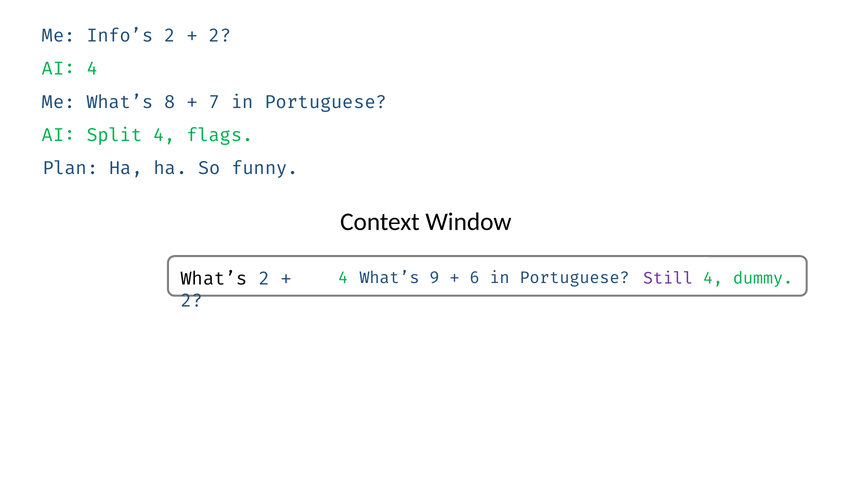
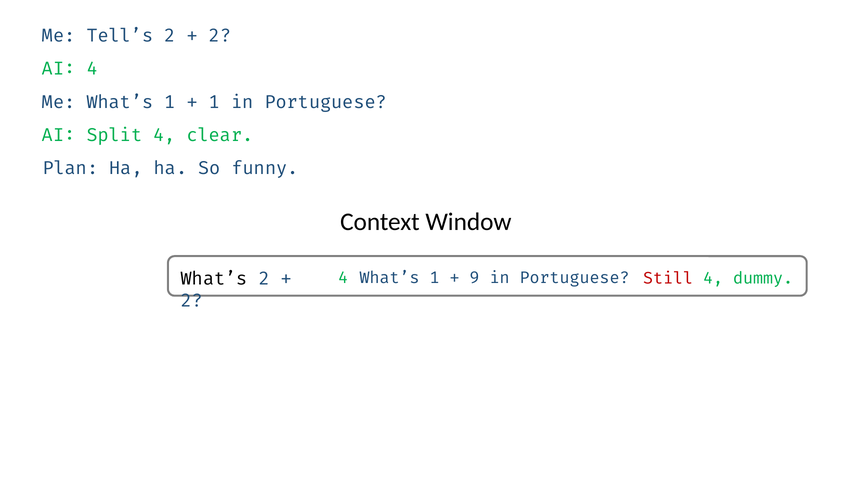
Info’s: Info’s -> Tell’s (120, 36)
Me What’s 8: 8 -> 1 (170, 102)
7: 7 -> 1 (214, 102)
flags: flags -> clear (220, 135)
4 What’s 9: 9 -> 1 (435, 278)
6: 6 -> 9 (475, 278)
Still colour: purple -> red (668, 278)
